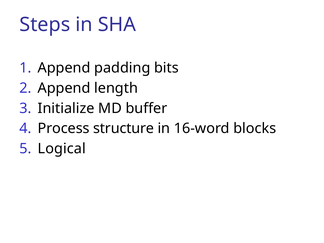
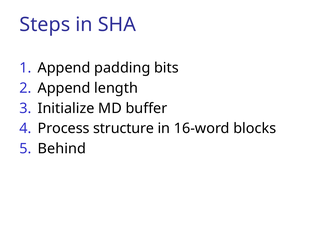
Logical: Logical -> Behind (62, 149)
